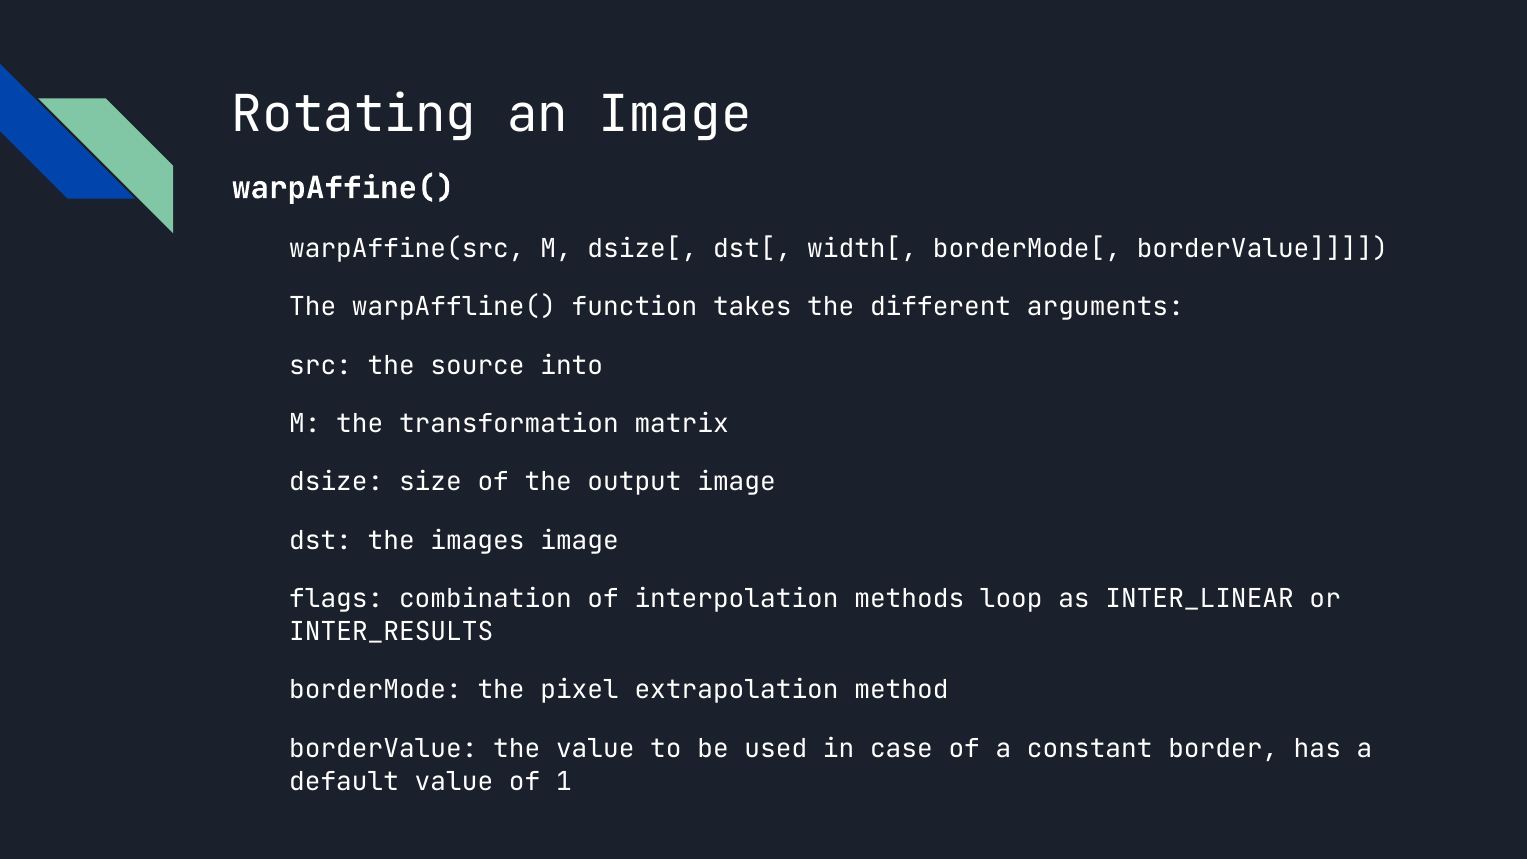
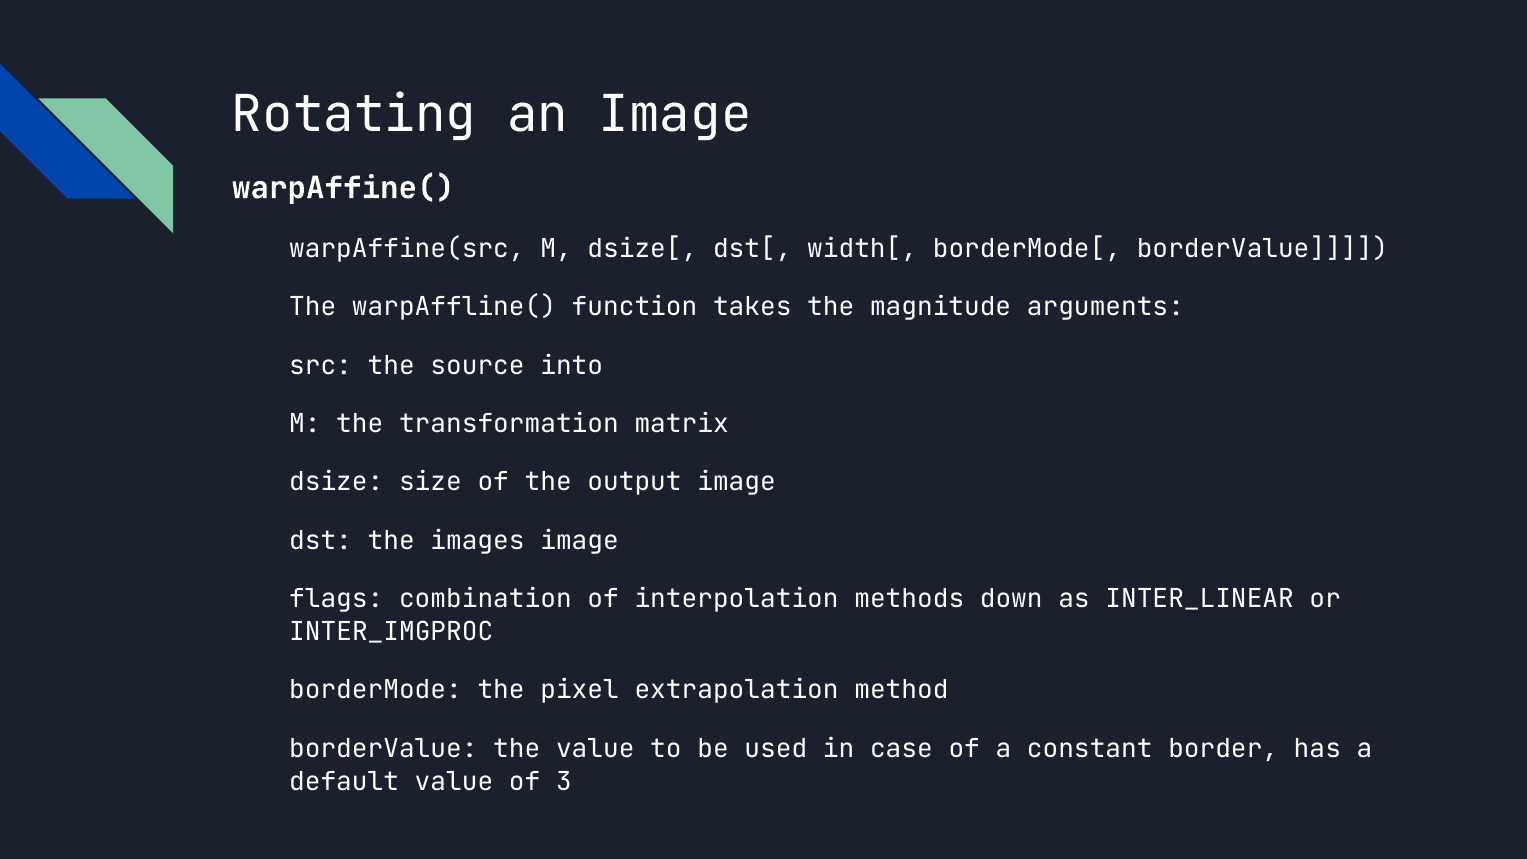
different: different -> magnitude (941, 307)
loop: loop -> down (1011, 599)
INTER_RESULTS: INTER_RESULTS -> INTER_IMGPROC (391, 632)
1: 1 -> 3 (564, 781)
